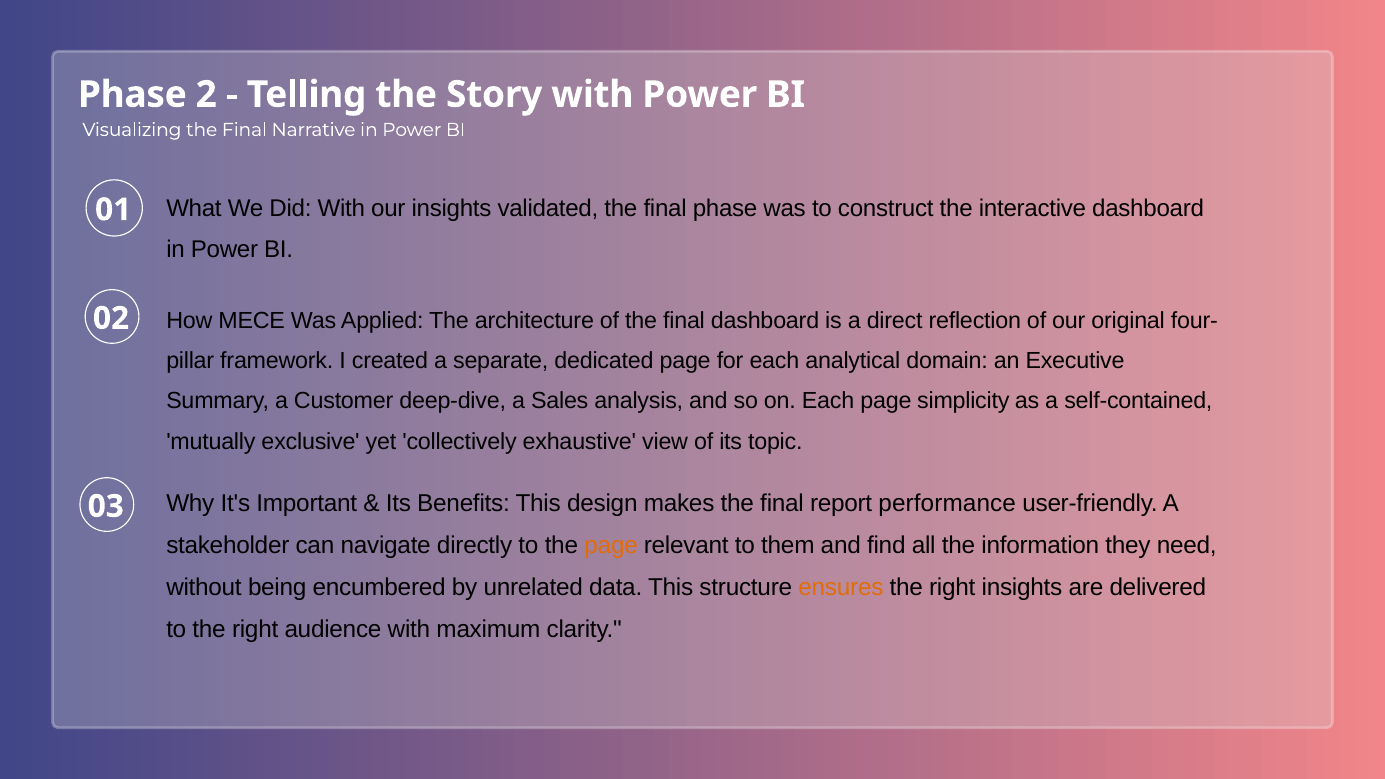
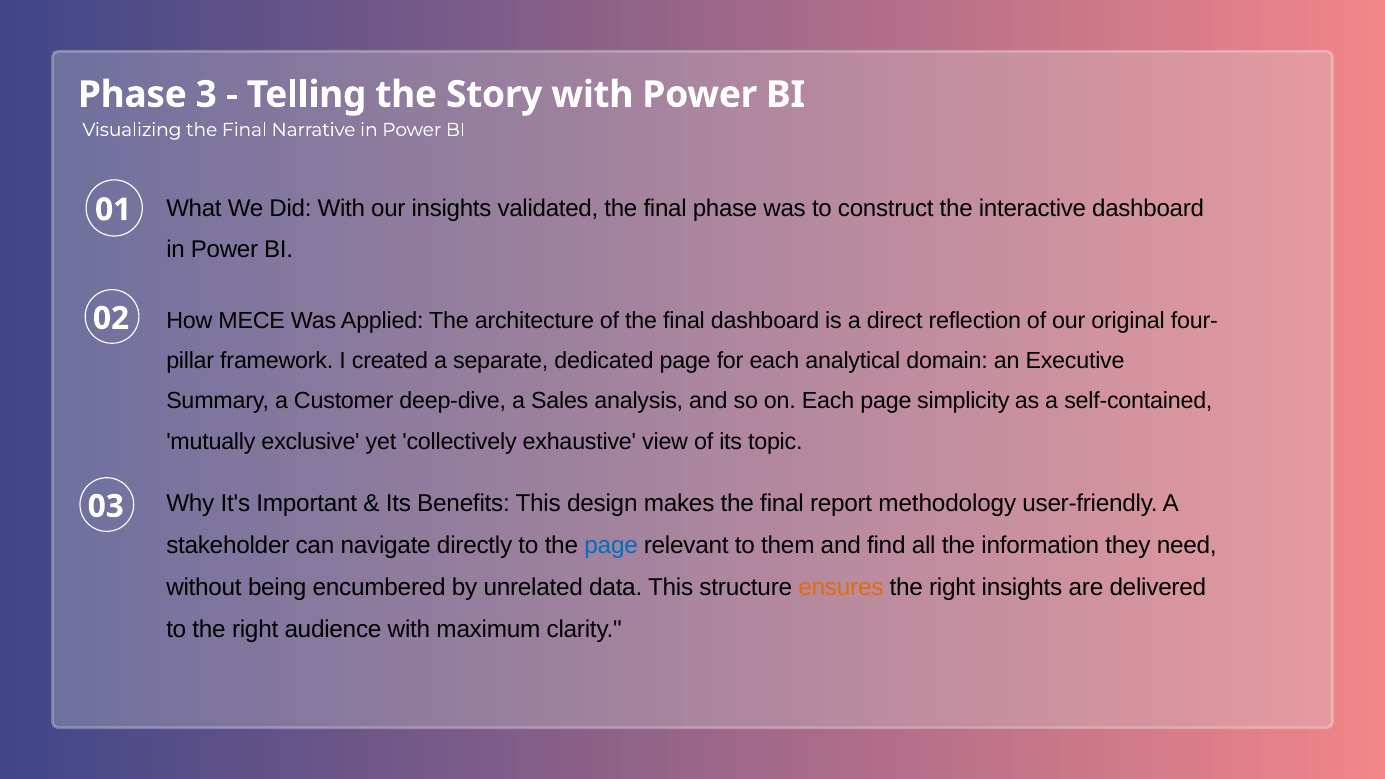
2: 2 -> 3 (206, 95)
performance: performance -> methodology (947, 503)
page colour: orange -> blue (611, 545)
